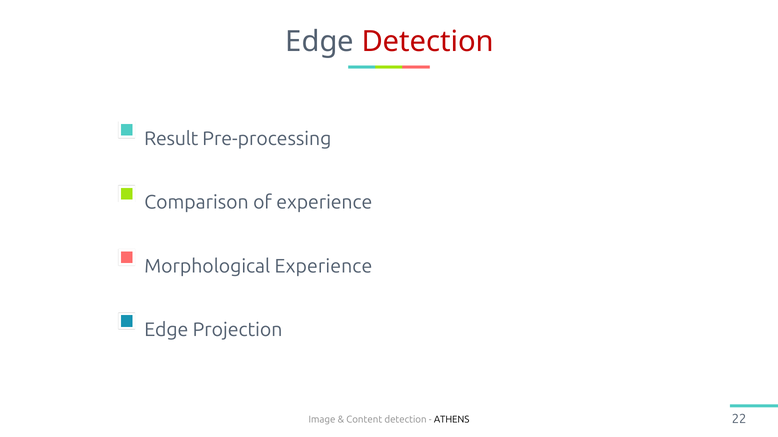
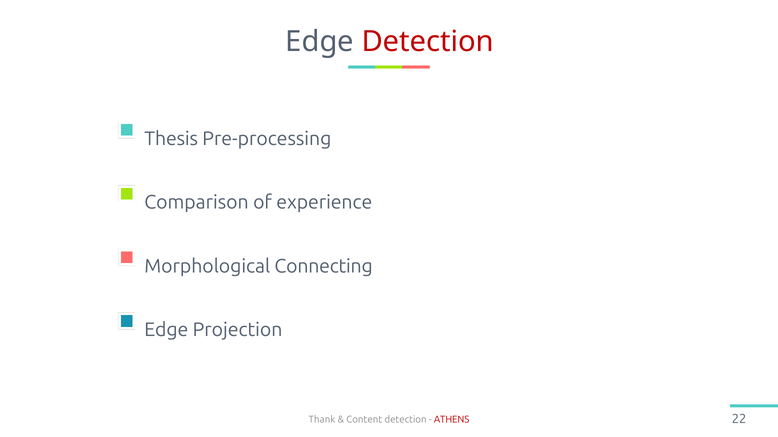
Result: Result -> Thesis (171, 139)
Morphological Experience: Experience -> Connecting (324, 267)
Image: Image -> Thank (322, 420)
ATHENS colour: black -> red (452, 420)
